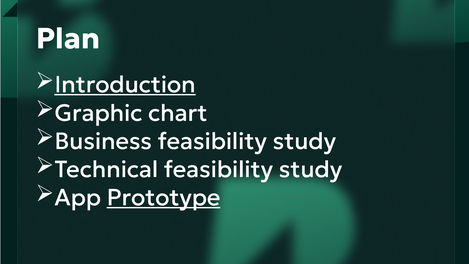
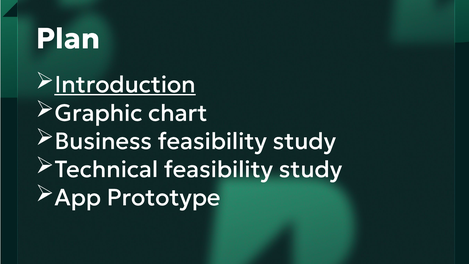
Prototype underline: present -> none (164, 197)
